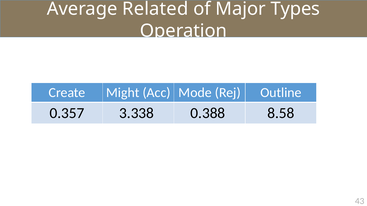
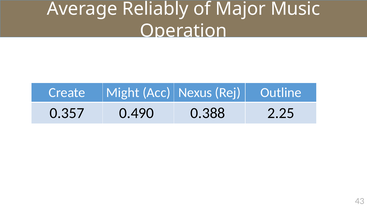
Related: Related -> Reliably (155, 9)
Types: Types -> Music (295, 9)
Mode: Mode -> Nexus (195, 93)
3.338: 3.338 -> 0.490 (137, 113)
8.58: 8.58 -> 2.25 (281, 113)
